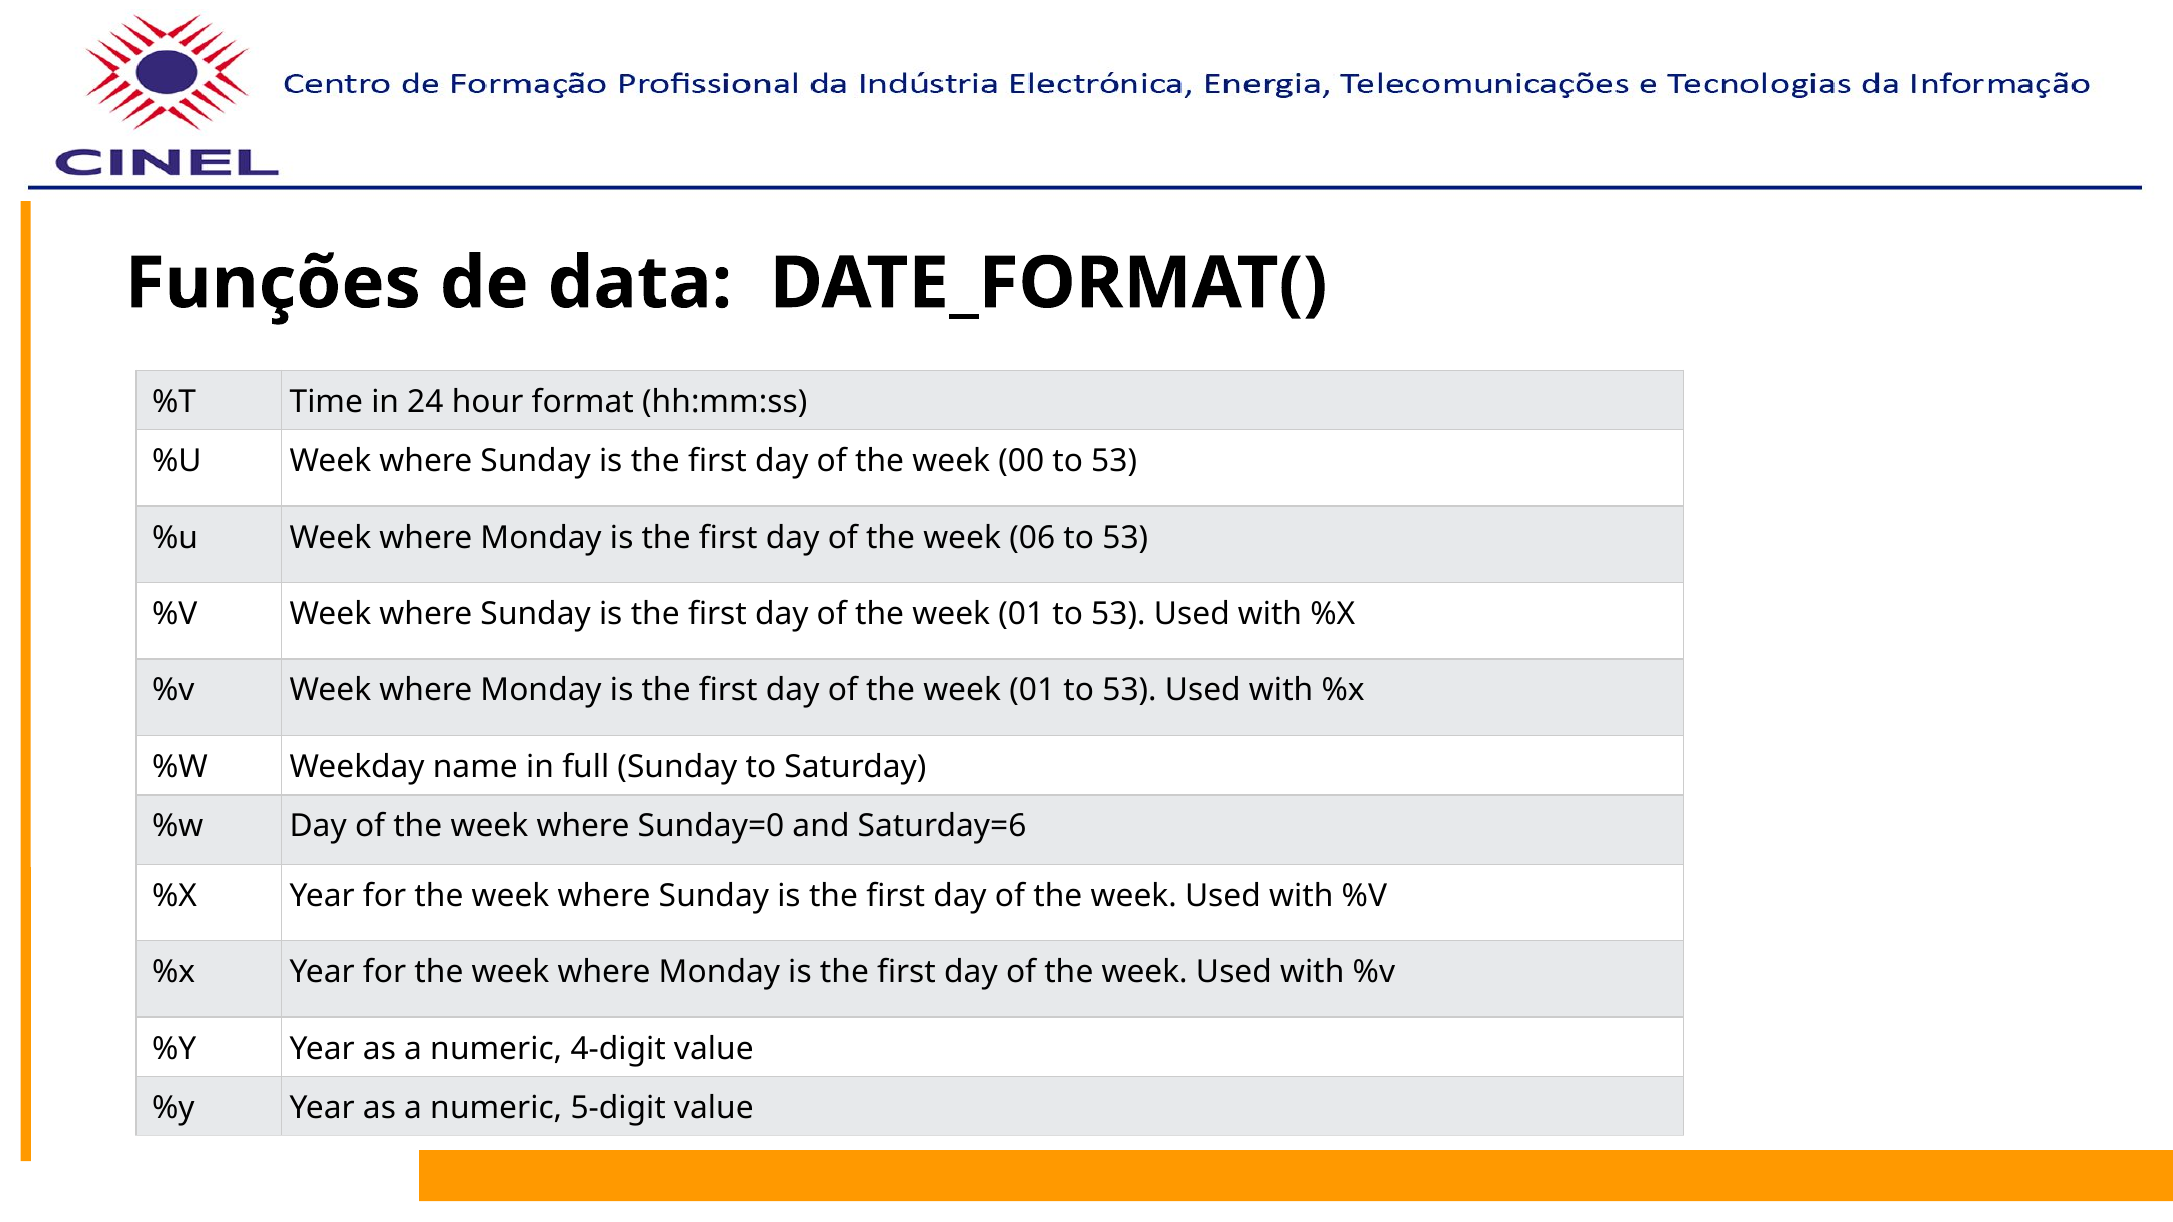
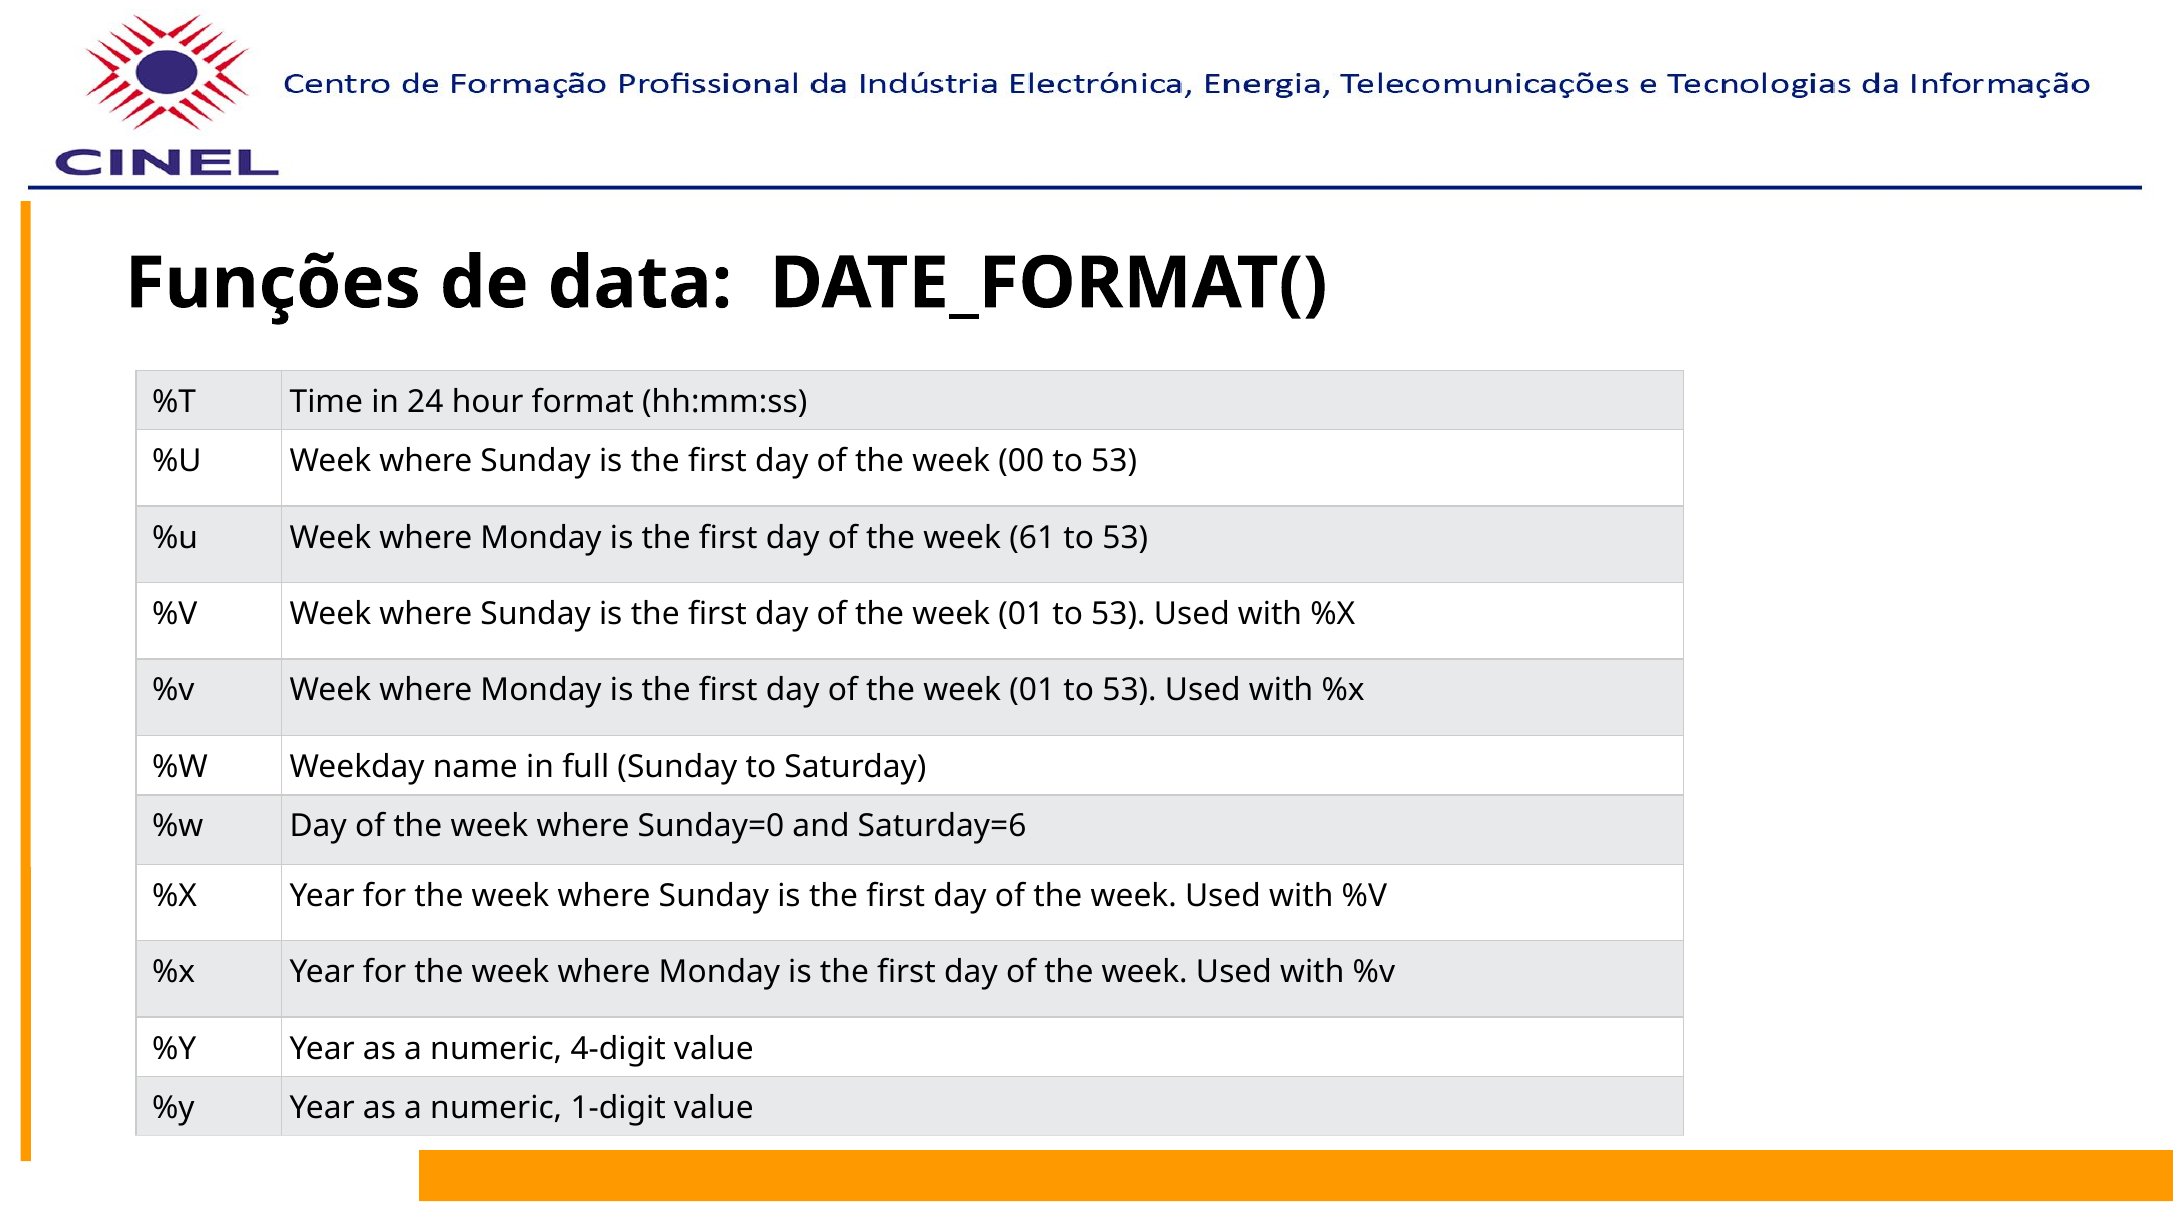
06: 06 -> 61 (1032, 538)
5-digit: 5-digit -> 1-digit (618, 1108)
